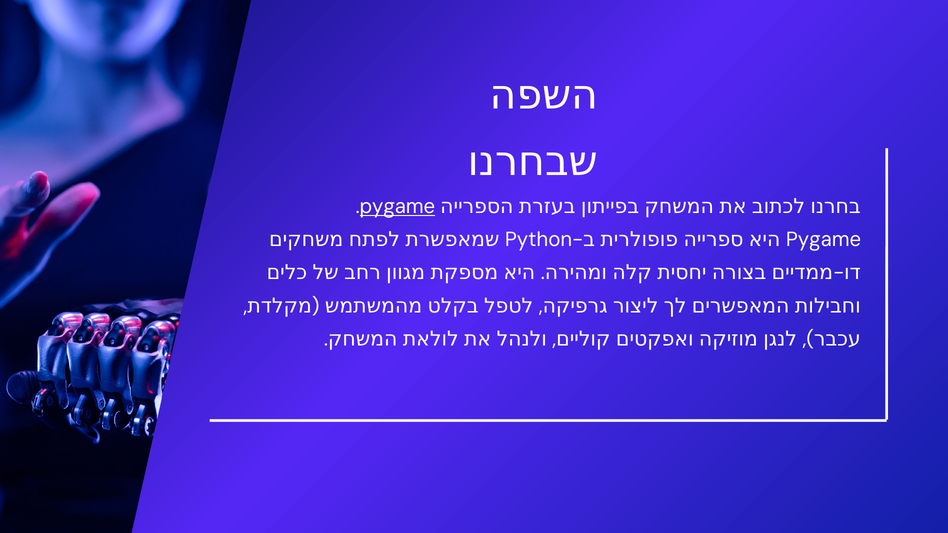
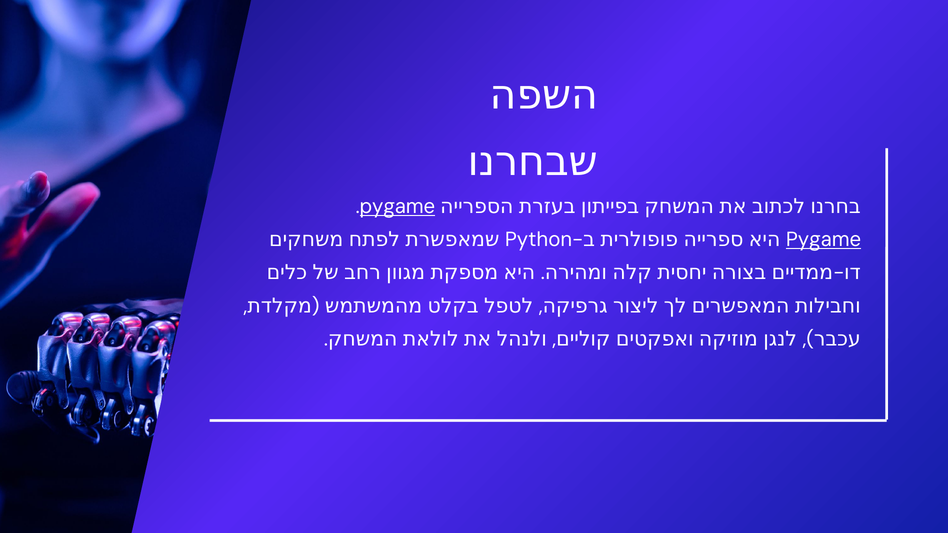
Pygame underline: none -> present (824, 240)
